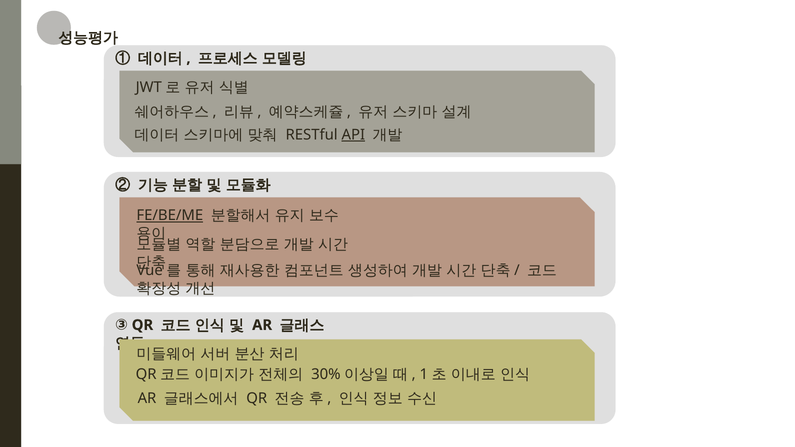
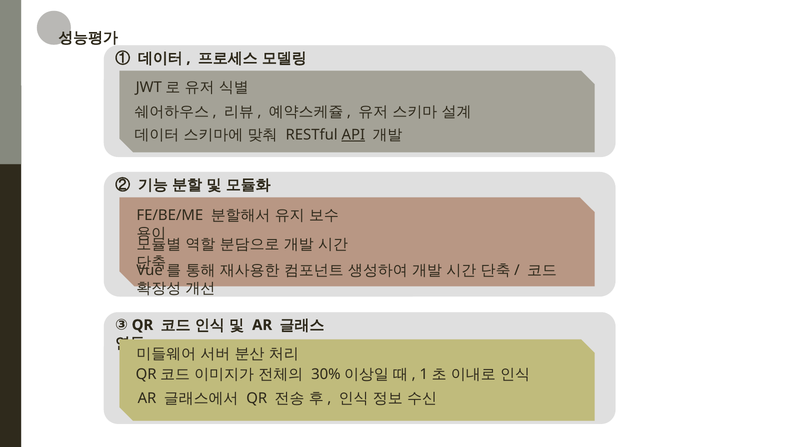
FE/BE/ME underline: present -> none (170, 216)
